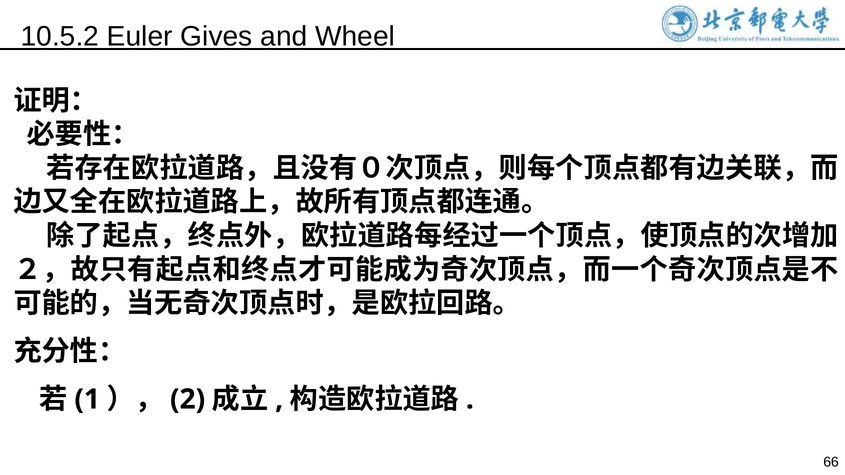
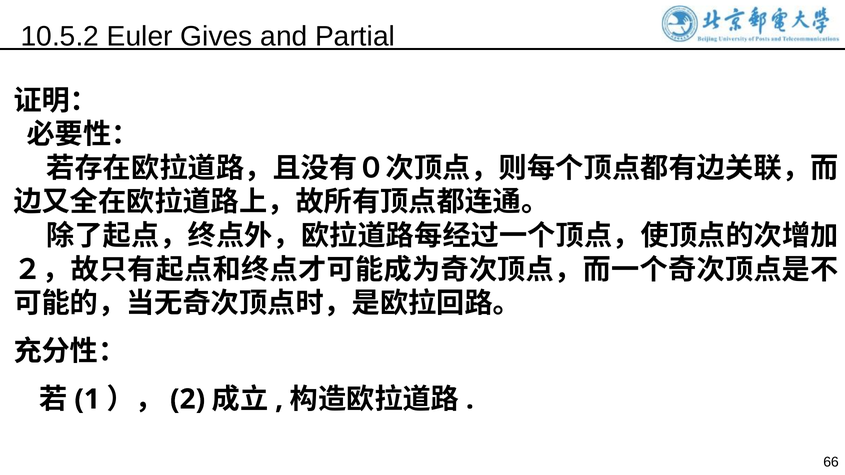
Wheel: Wheel -> Partial (355, 37)
